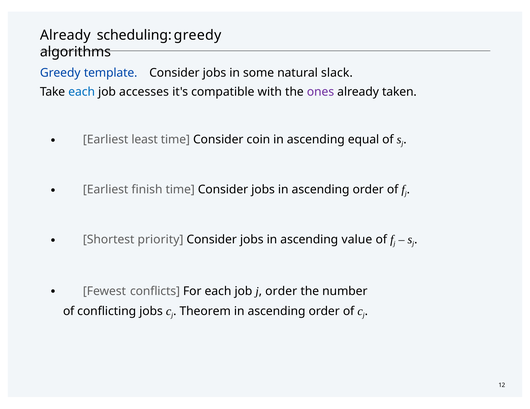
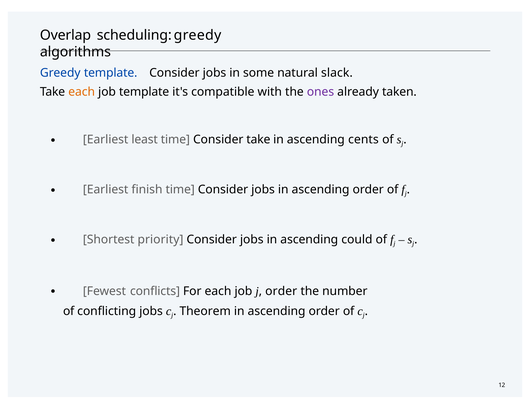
Already: Already -> Overlap (65, 35)
each colour: blue -> orange (82, 92)
job accesses: accesses -> template (144, 92)
Consider coin: coin -> take (258, 140)
equal: equal -> cents (363, 140)
value: value -> could (357, 240)
